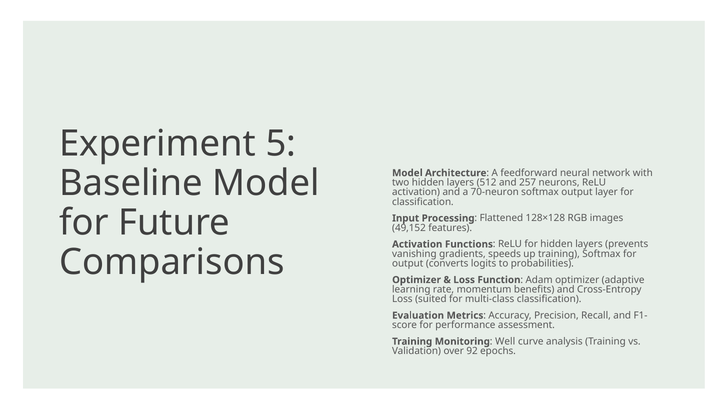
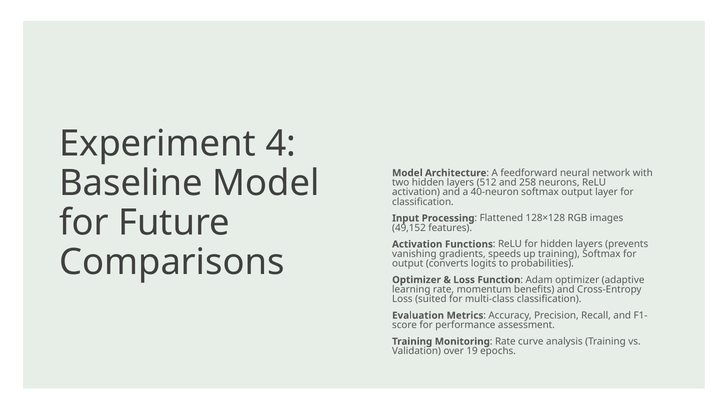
5: 5 -> 4 (281, 144)
257: 257 -> 258 (528, 182)
70-neuron: 70-neuron -> 40-neuron (495, 192)
Monitoring Well: Well -> Rate (505, 341)
92: 92 -> 19 (472, 351)
